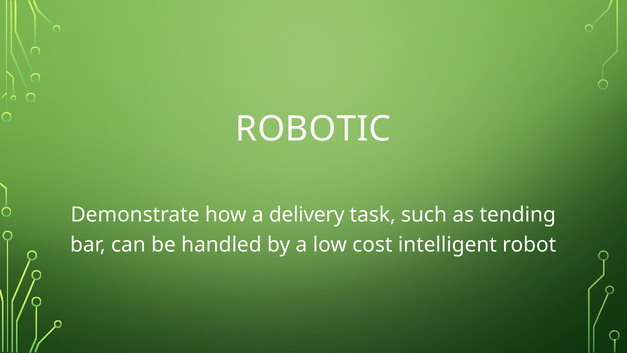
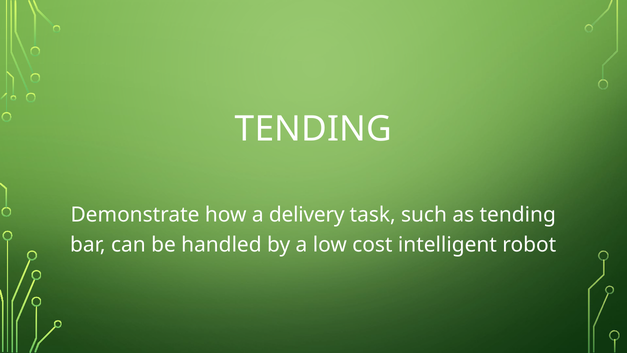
ROBOTIC: ROBOTIC -> TENDING (313, 129)
